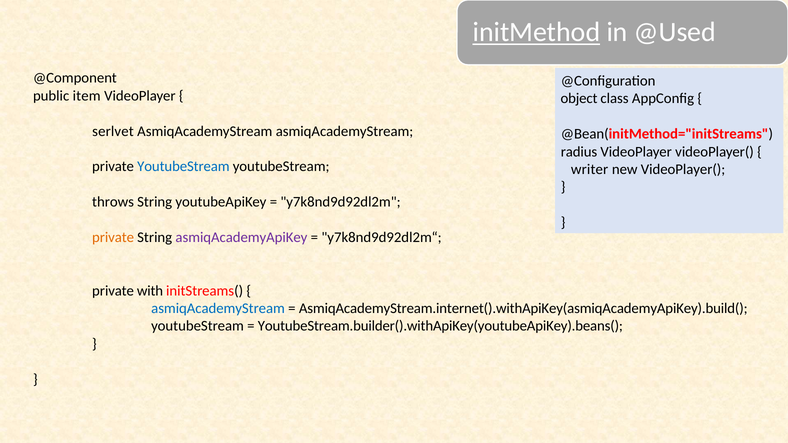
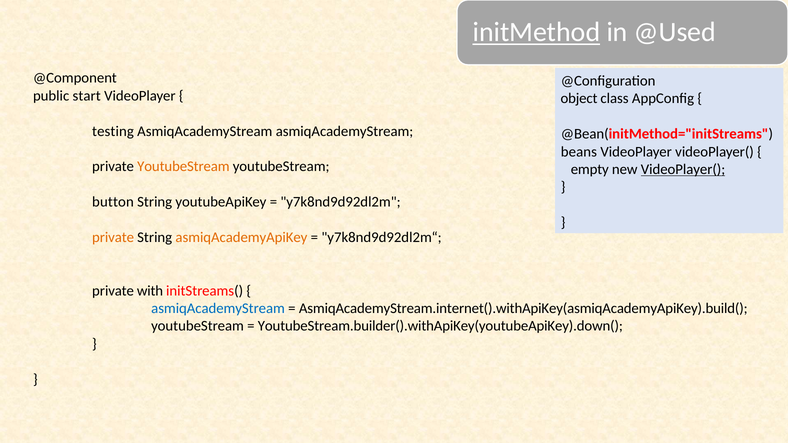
item: item -> start (87, 96)
serlvet: serlvet -> testing (113, 131)
radius: radius -> beans (579, 152)
YoutubeStream colour: blue -> orange (183, 167)
writer: writer -> empty (590, 169)
VideoPlayer( underline: none -> present (683, 169)
throws: throws -> button (113, 202)
asmiqAcademyApiKey colour: purple -> orange (241, 238)
YoutubeStream.builder().withApiKey(youtubeApiKey).beans(: YoutubeStream.builder().withApiKey(youtubeApiKey).beans( -> YoutubeStream.builder().withApiKey(youtubeApiKey).down( (440, 326)
